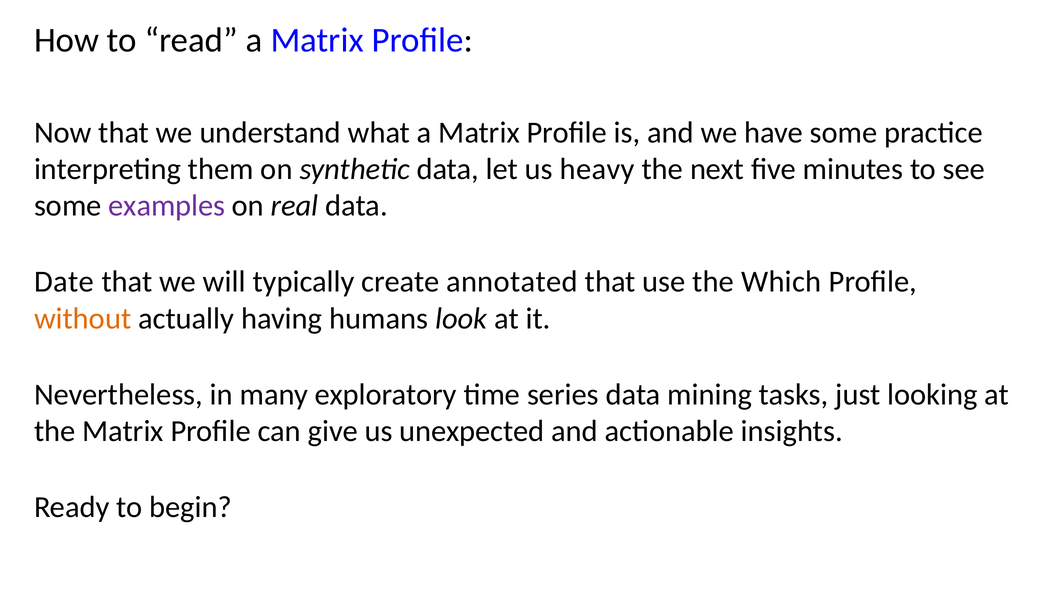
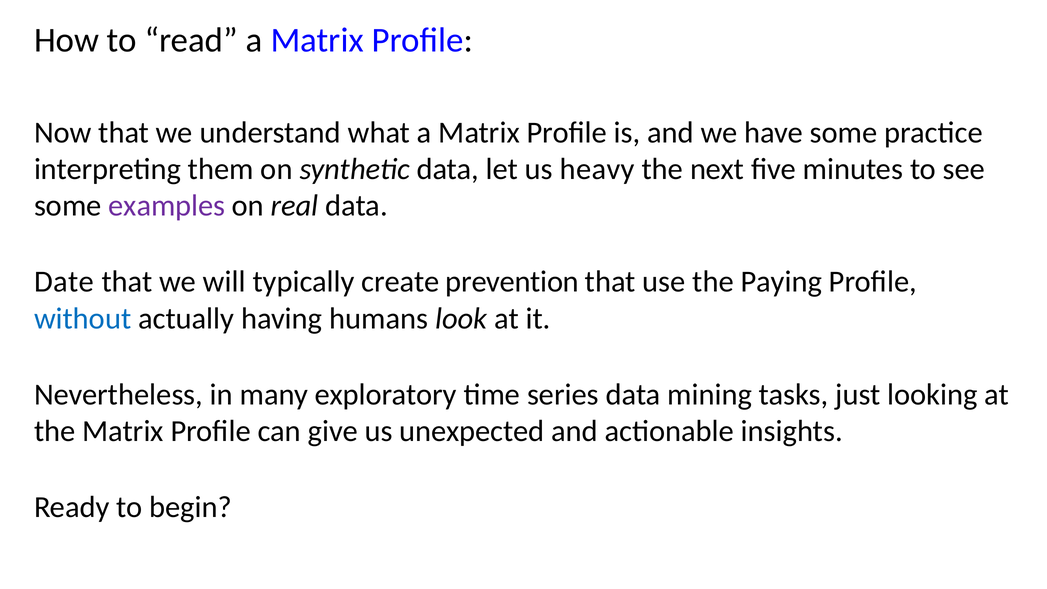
annotated: annotated -> prevention (512, 282)
Which: Which -> Paying (781, 282)
without colour: orange -> blue (83, 318)
